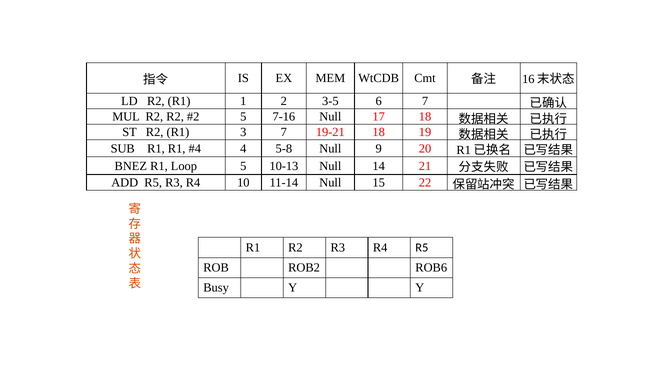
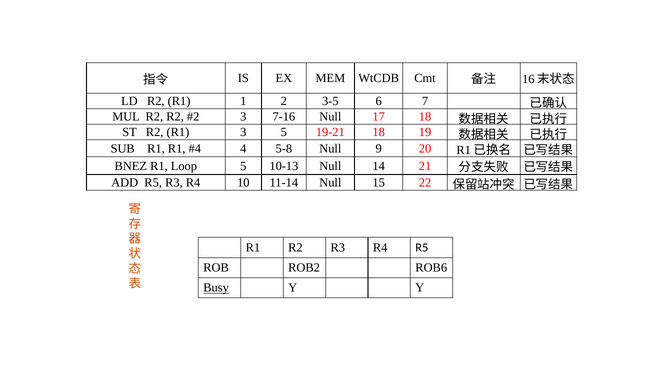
5: 5 -> 3 (243, 117)
3 7: 7 -> 5 (284, 132)
Busy underline: none -> present (216, 288)
